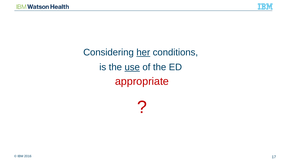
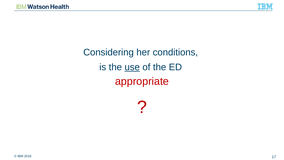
her underline: present -> none (143, 52)
